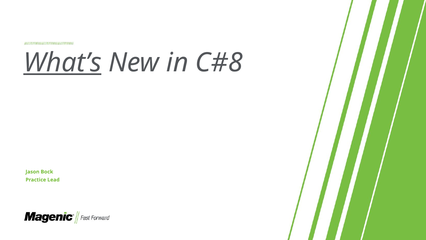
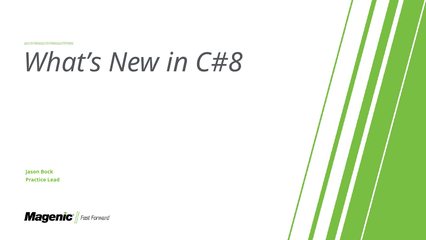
What’s underline: present -> none (63, 63)
